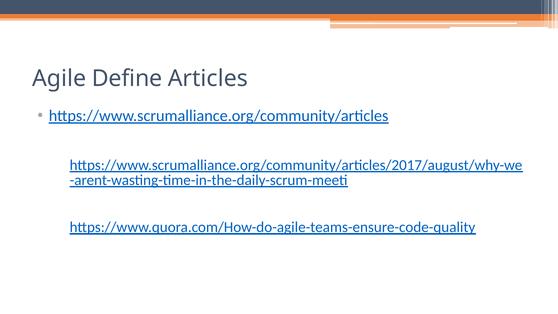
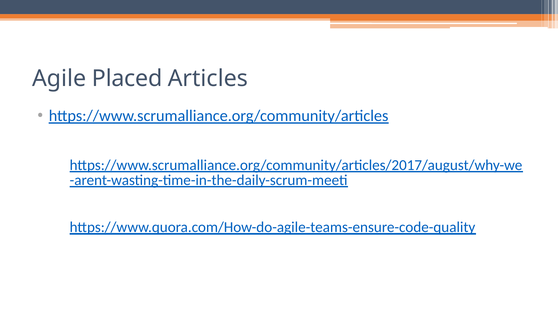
Define: Define -> Placed (127, 78)
